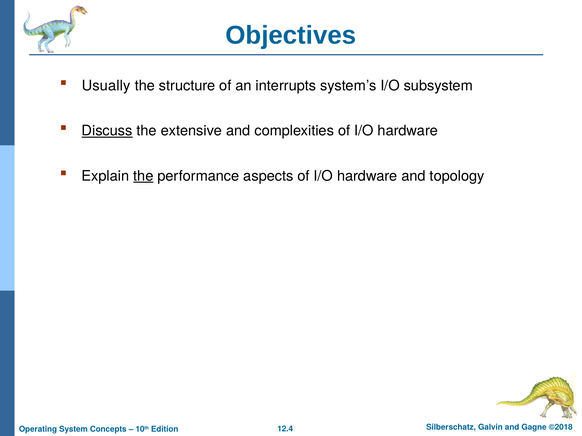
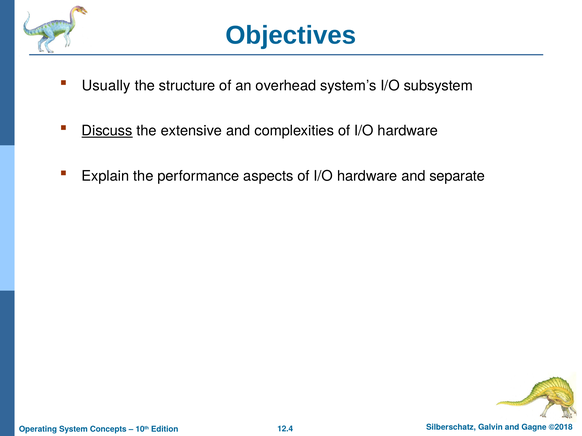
interrupts: interrupts -> overhead (286, 86)
the underline: present -> none (143, 176)
topology: topology -> separate (457, 176)
